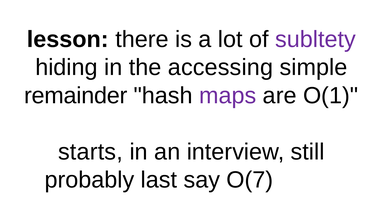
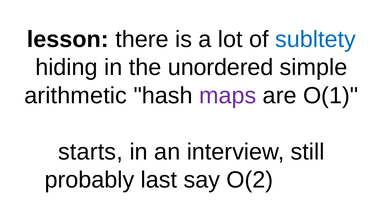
subltety colour: purple -> blue (315, 39)
accessing: accessing -> unordered (221, 67)
remainder: remainder -> arithmetic (76, 95)
O(7: O(7 -> O(2 (250, 180)
